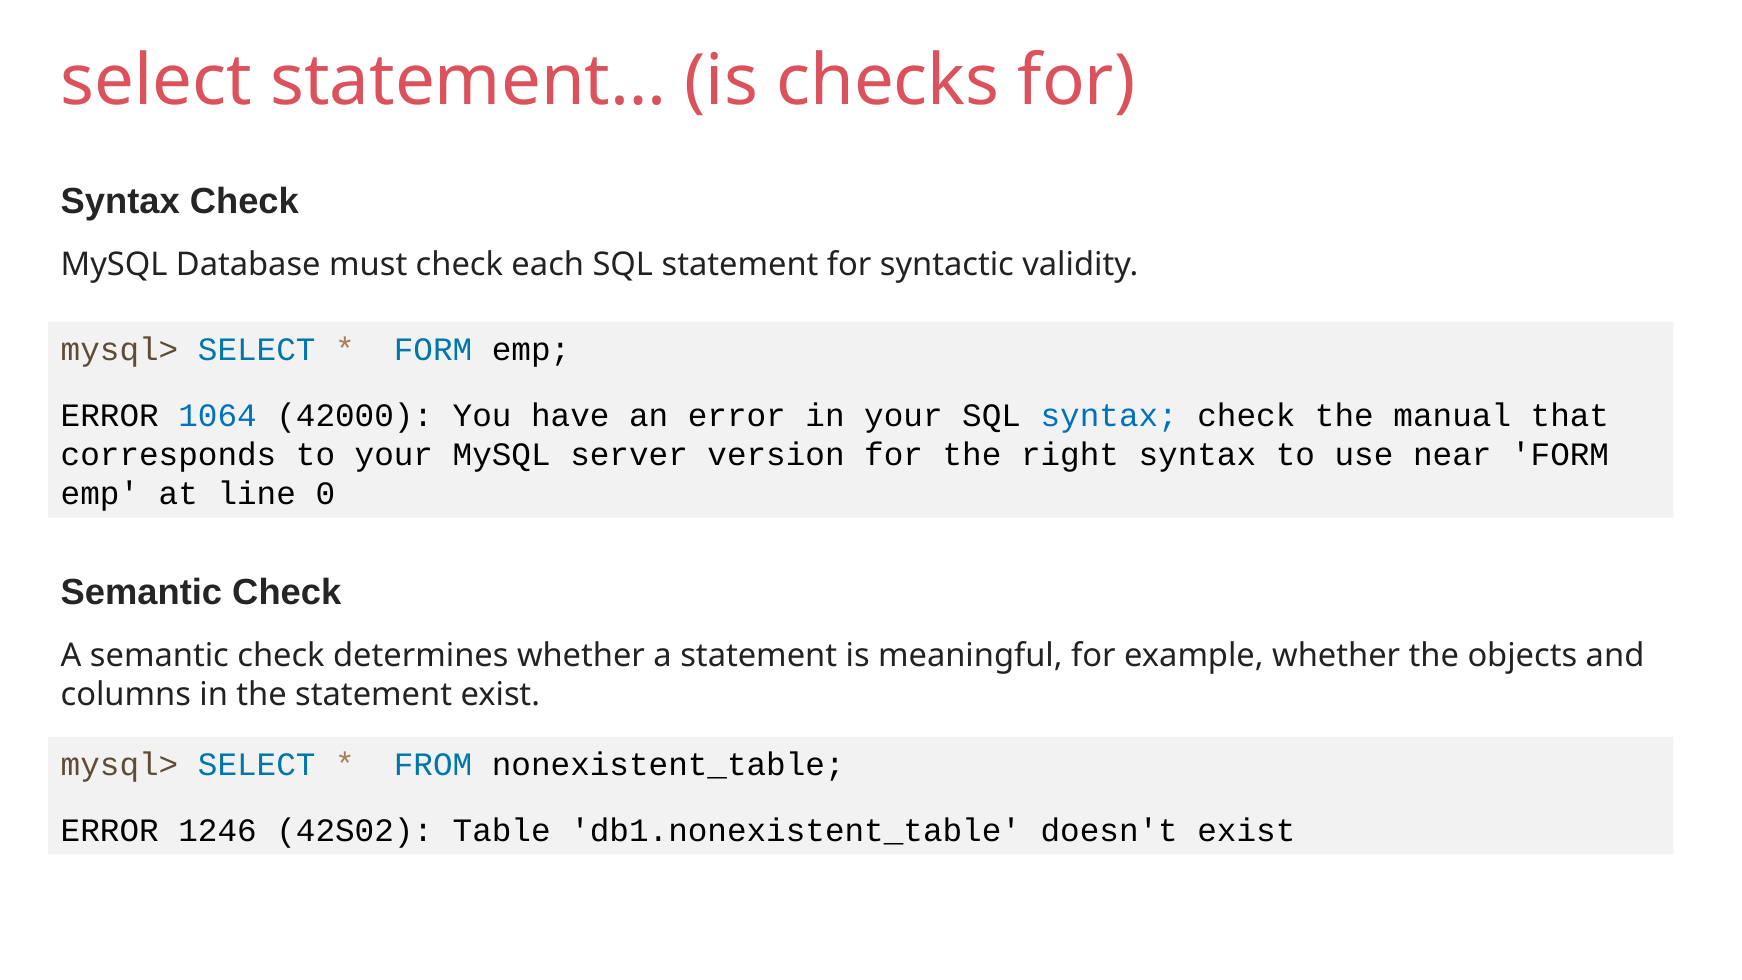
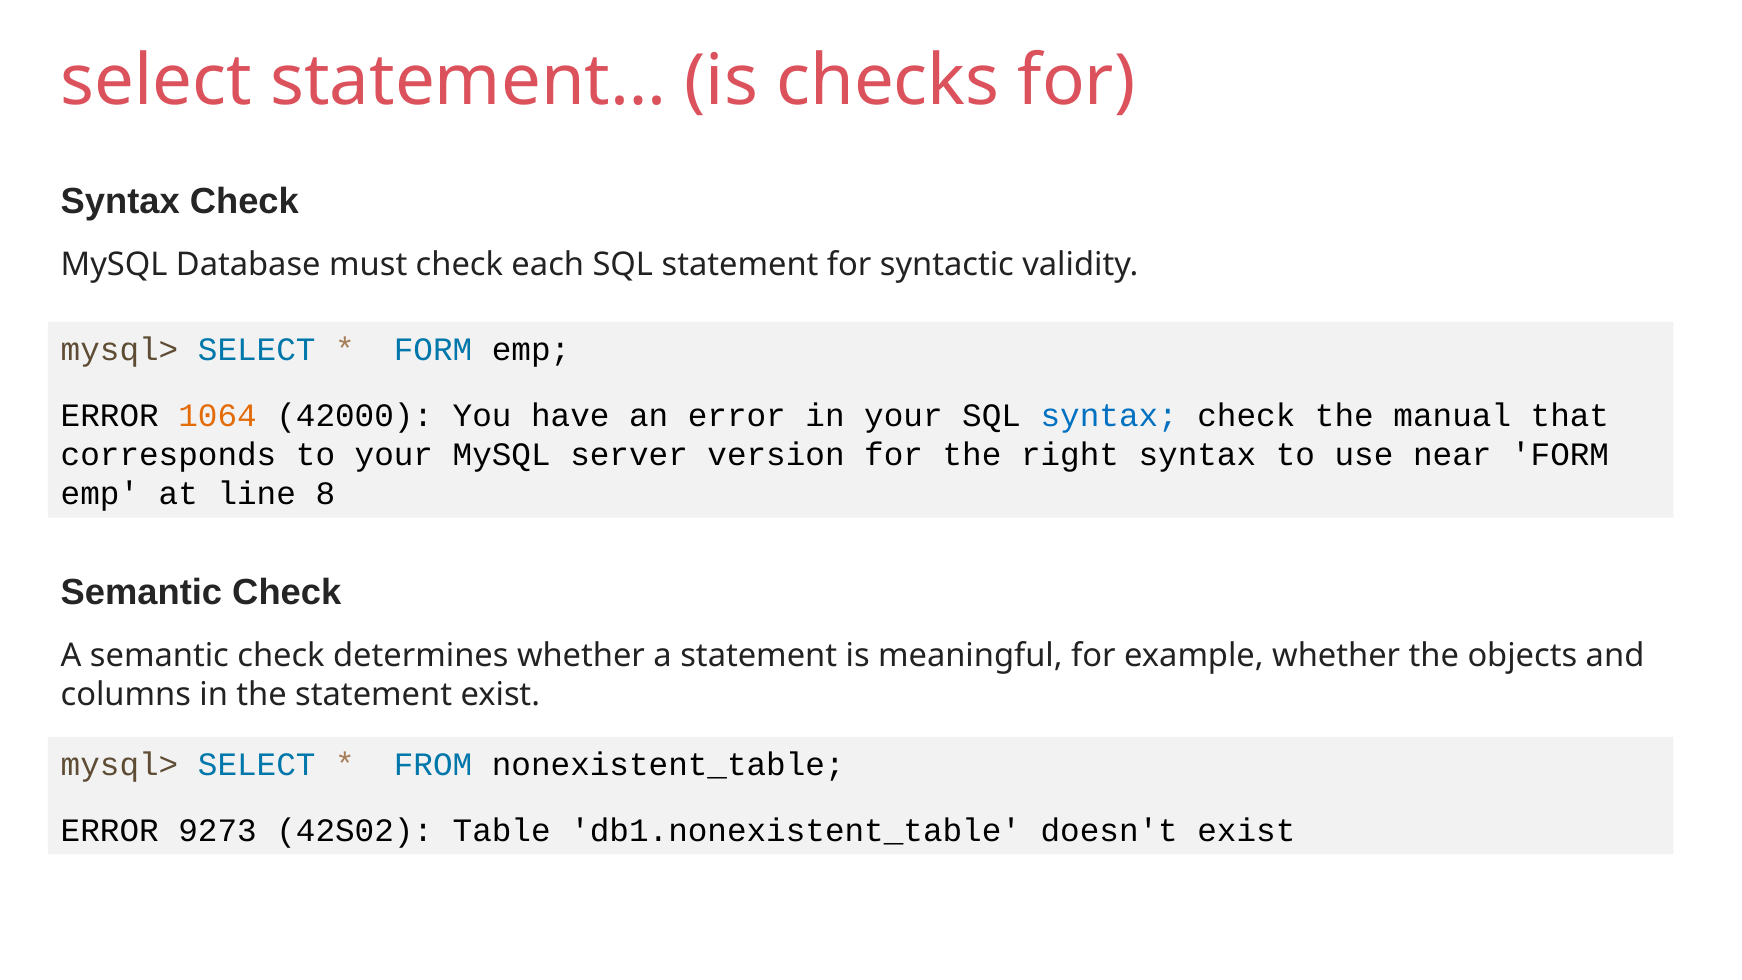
1064 colour: blue -> orange (218, 415)
0: 0 -> 8 (325, 494)
1246: 1246 -> 9273 (218, 830)
